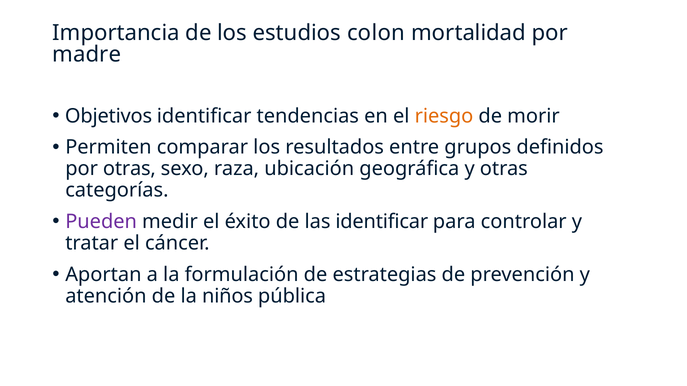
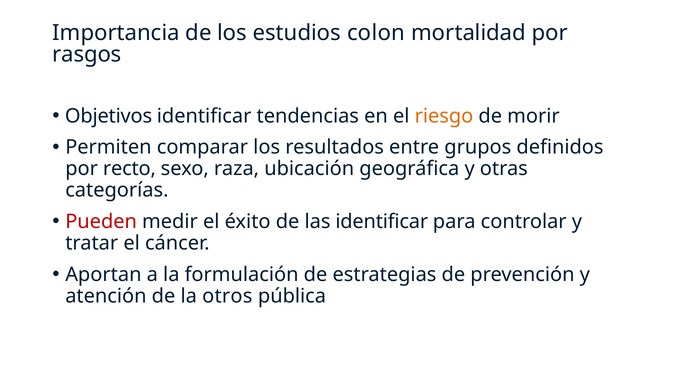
madre: madre -> rasgos (87, 55)
por otras: otras -> recto (129, 169)
Pueden colour: purple -> red (101, 222)
niños: niños -> otros (227, 296)
